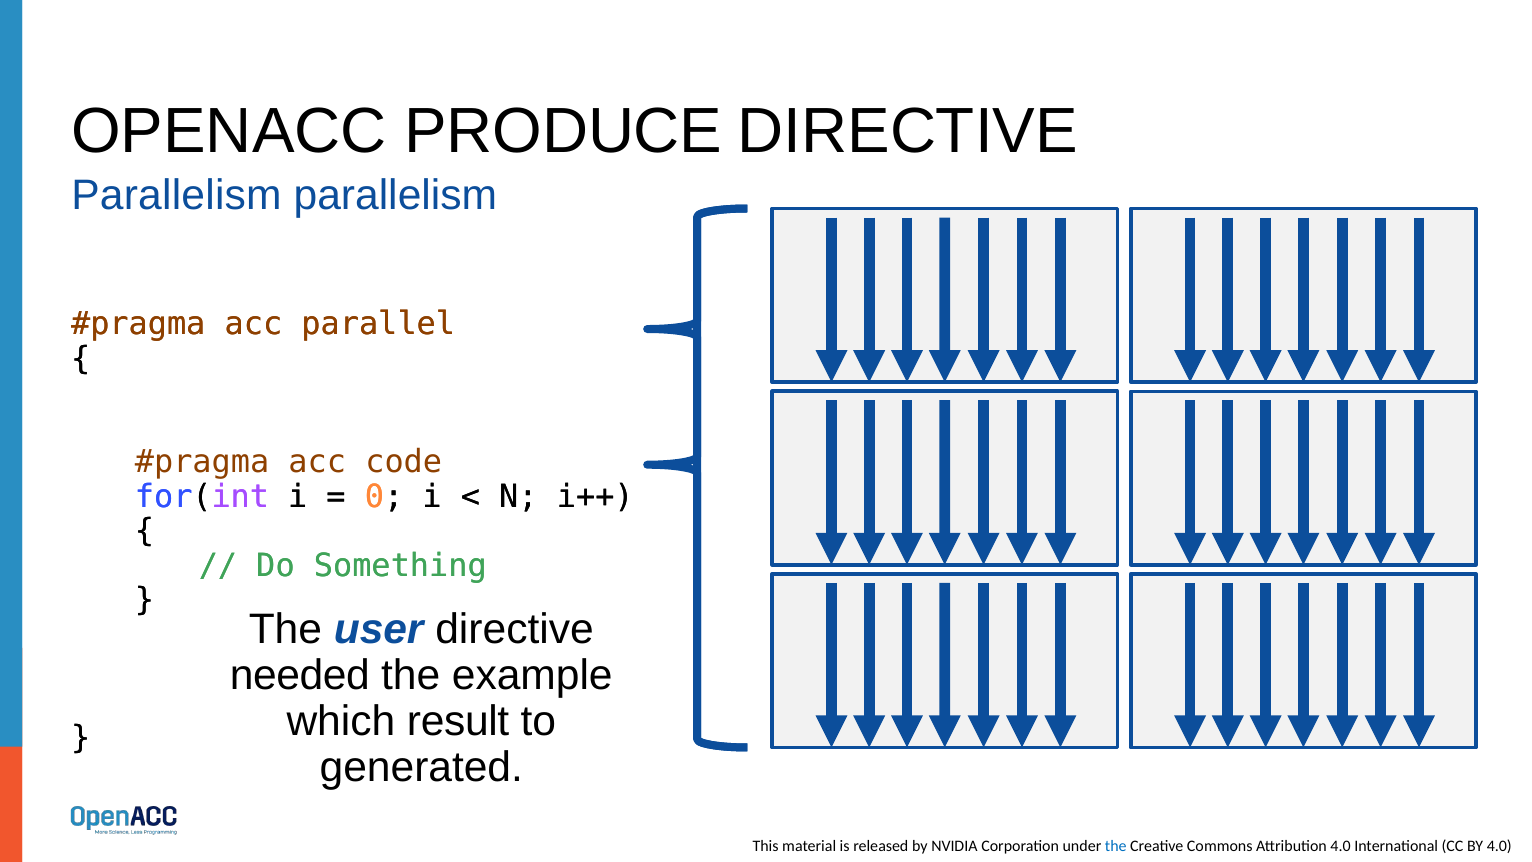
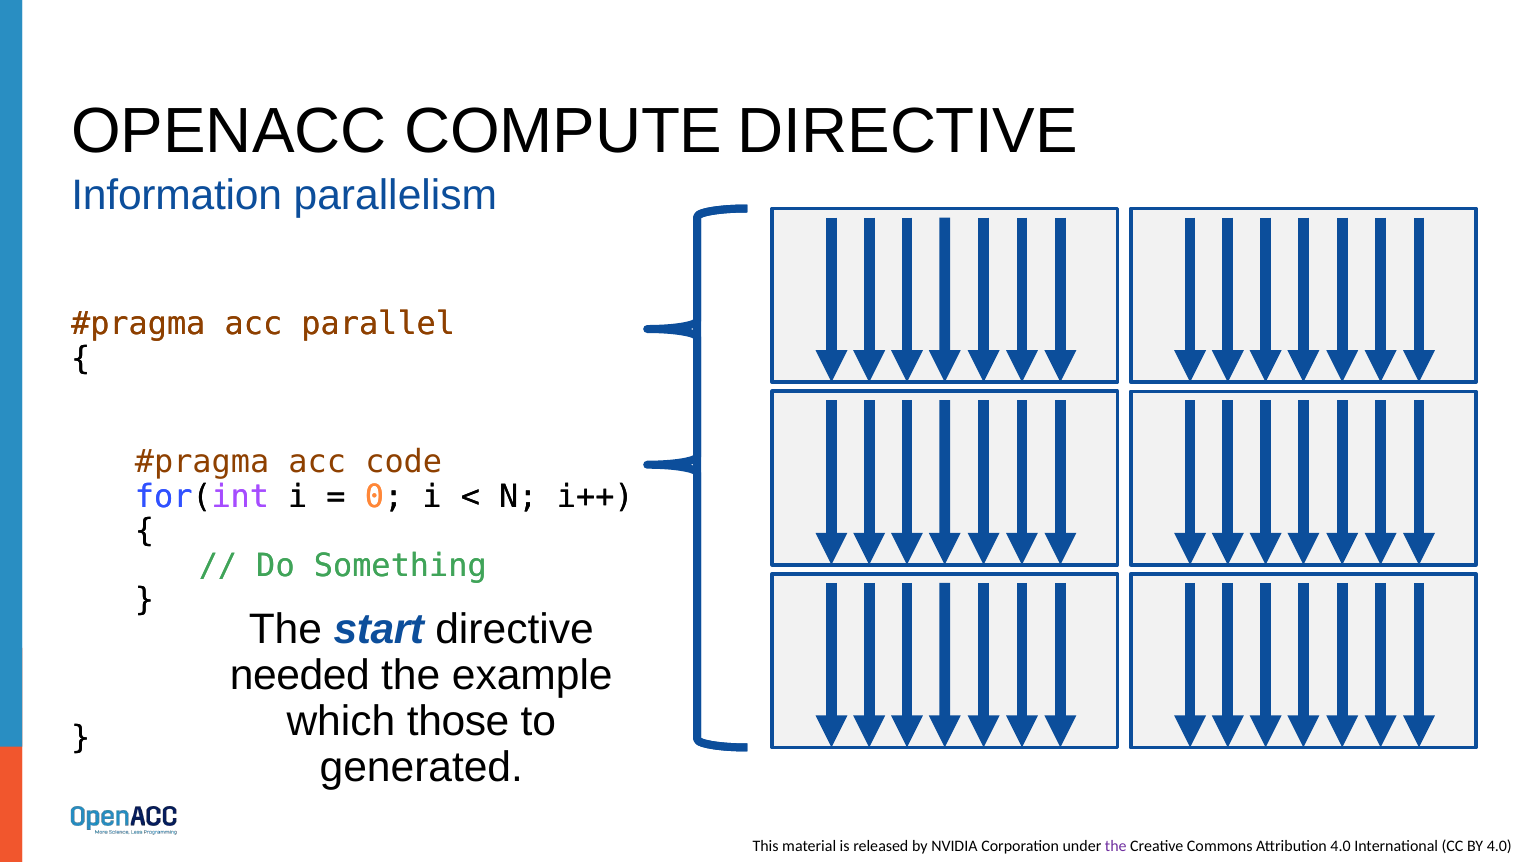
PRODUCE: PRODUCE -> COMPUTE (563, 132)
Parallelism: Parallelism -> Information (177, 195)
user: user -> start (379, 629)
result: result -> those (458, 721)
the colour: blue -> purple (1116, 846)
